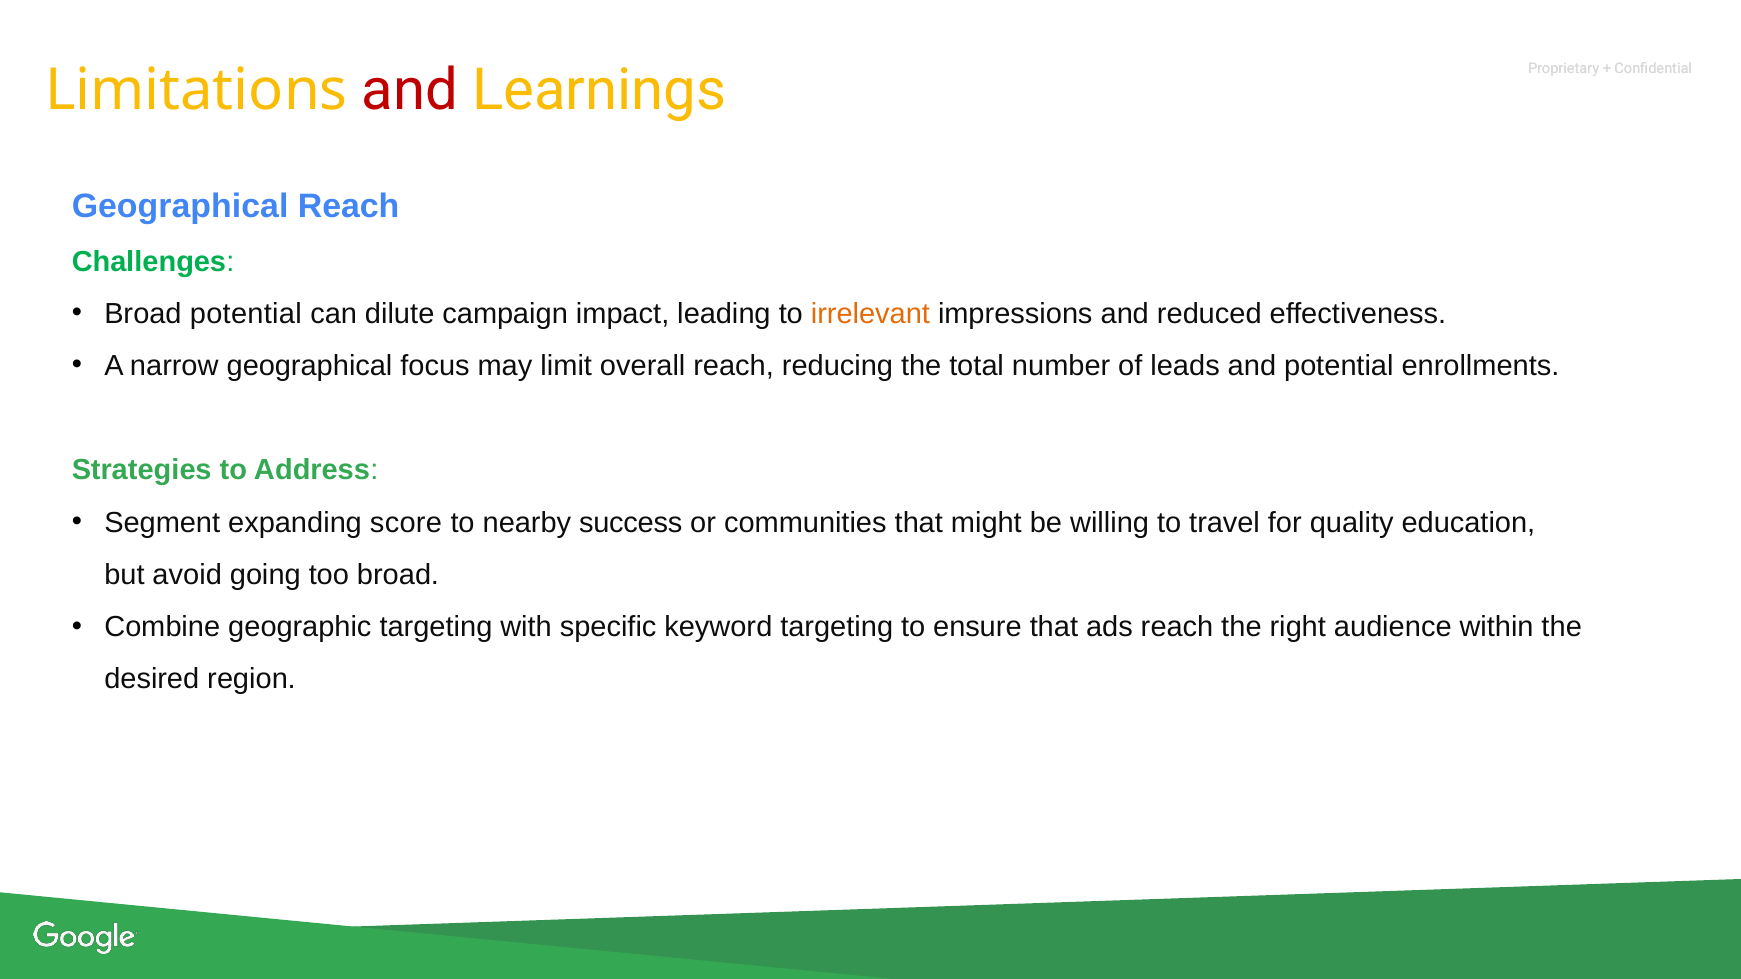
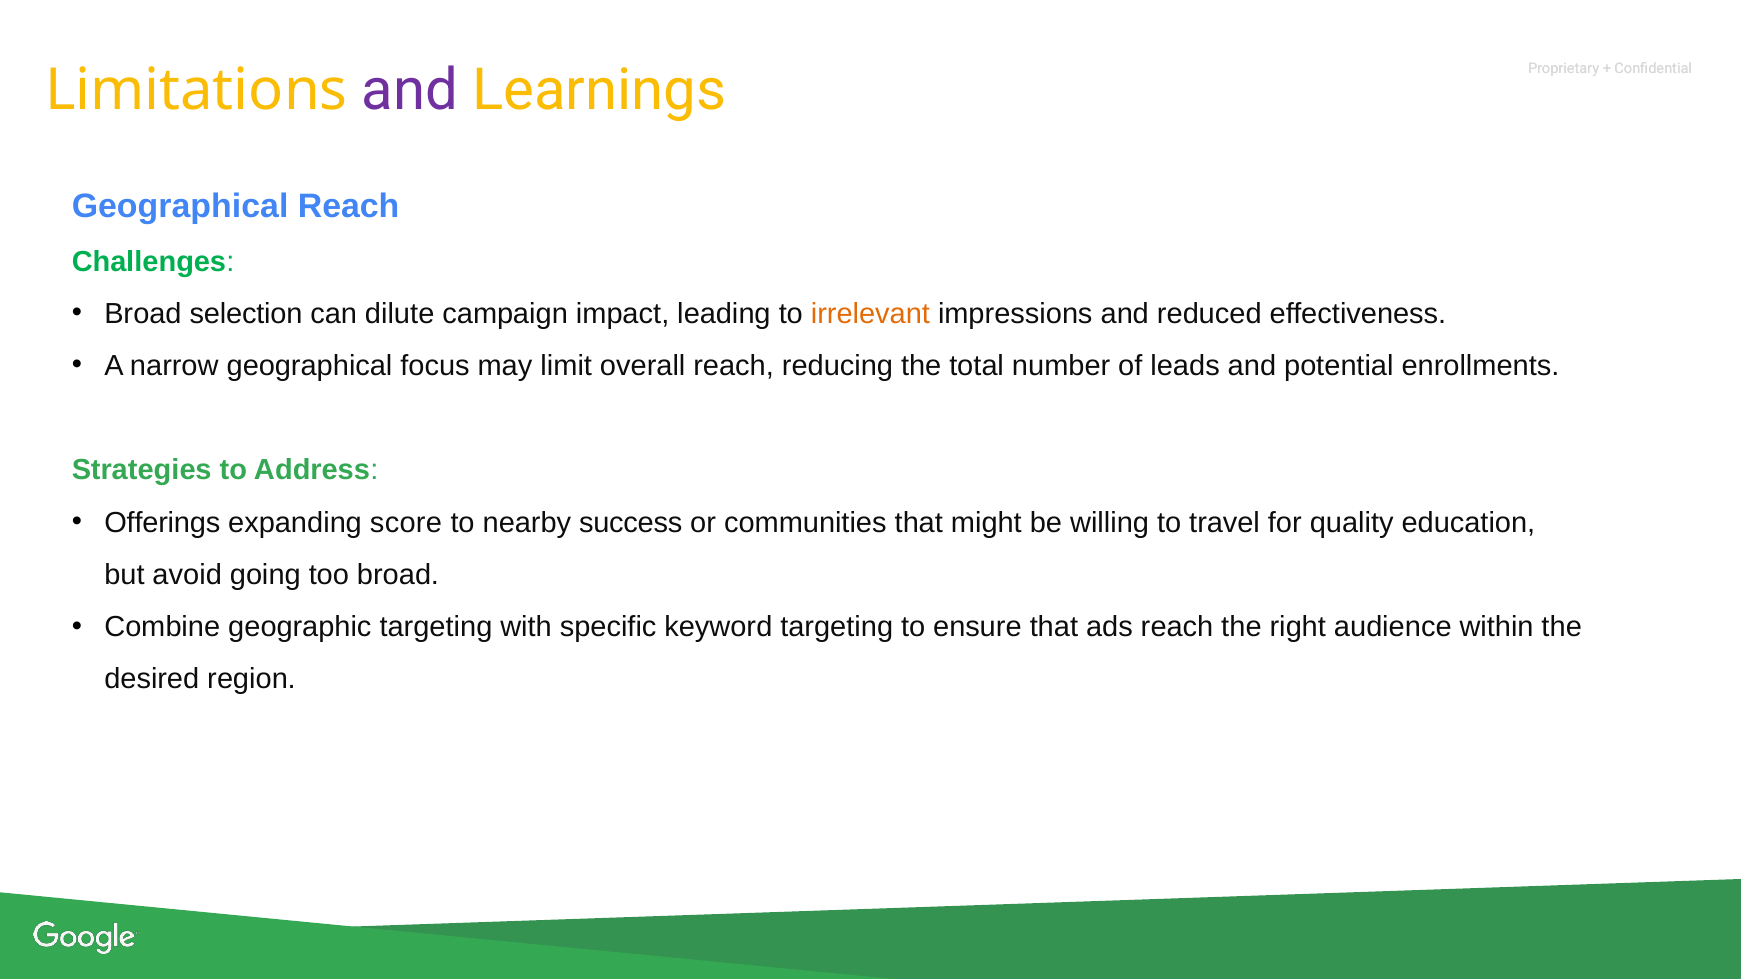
and colour: red -> purple (410, 90)
Broad potential: potential -> selection (246, 314)
Segment: Segment -> Offerings (162, 523)
